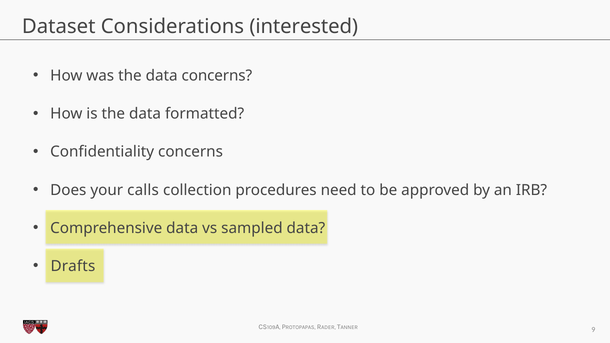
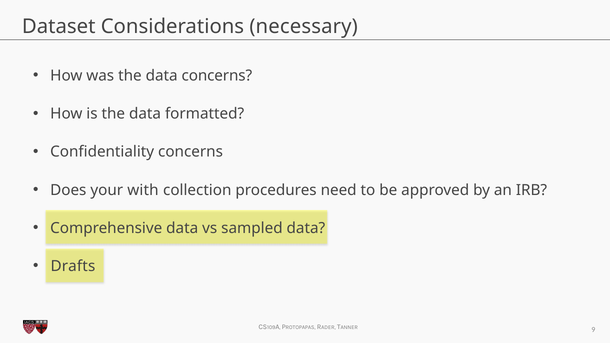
interested: interested -> necessary (304, 27)
calls: calls -> with (143, 190)
